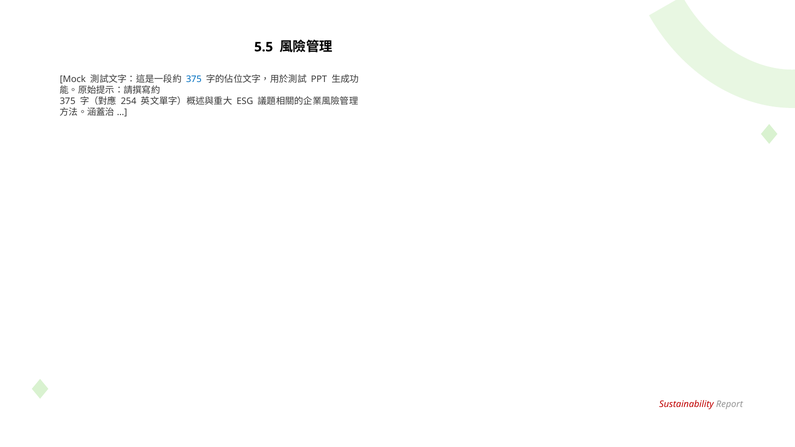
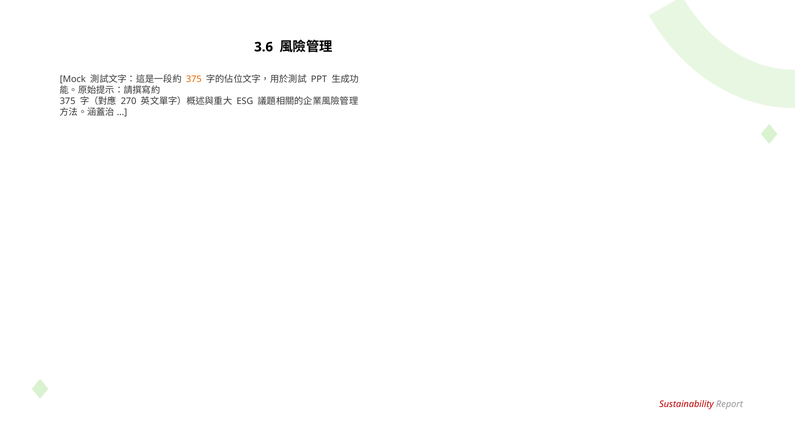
5.5: 5.5 -> 3.6 (264, 47)
375 colour: blue -> orange (194, 79)
254: 254 -> 270 (129, 101)
